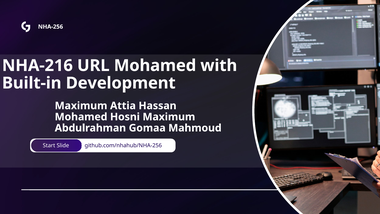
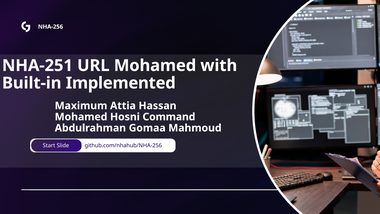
NHA-216: NHA-216 -> NHA-251 (37, 65)
Development: Development -> Implemented (121, 83)
Hosni Maximum: Maximum -> Command (169, 117)
